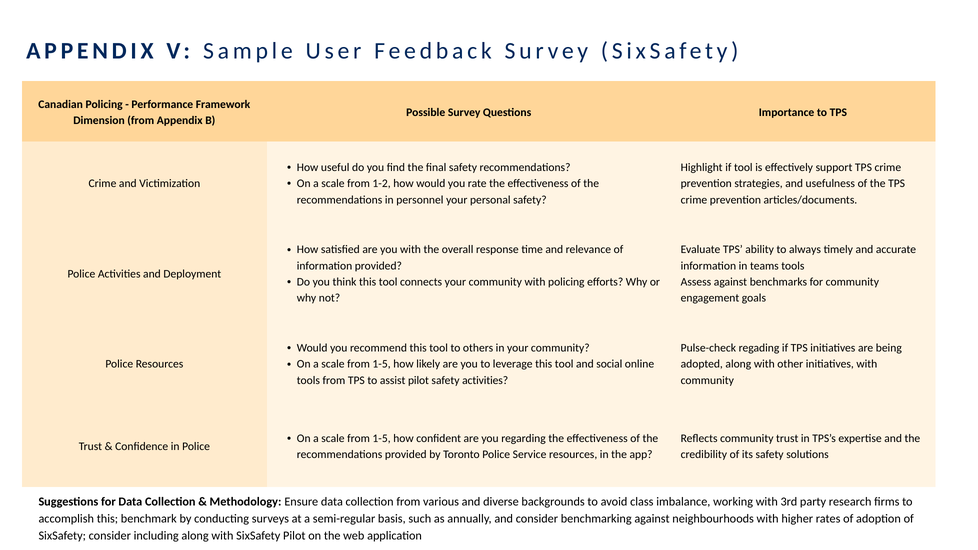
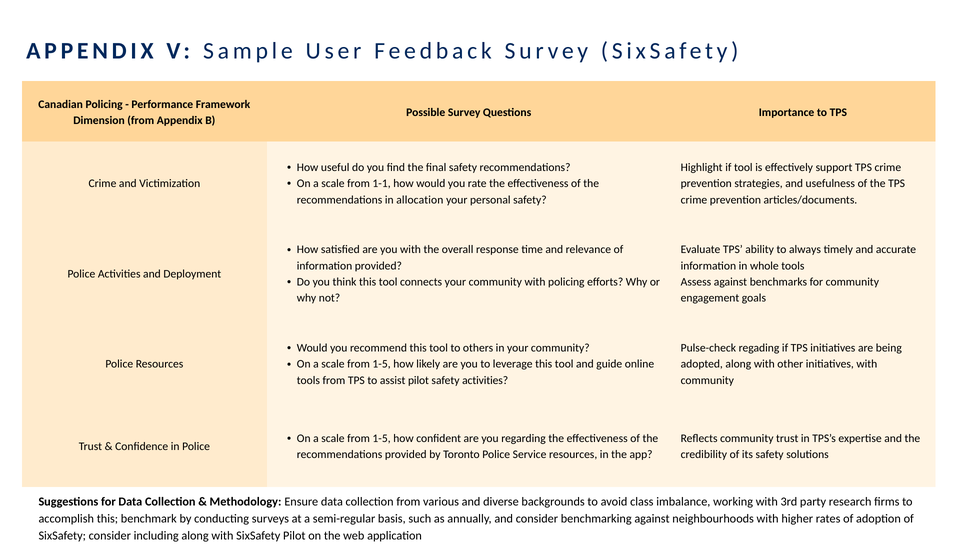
1-2: 1-2 -> 1-1 (382, 184)
personnel: personnel -> allocation (420, 200)
teams: teams -> whole (764, 266)
social: social -> guide (609, 364)
